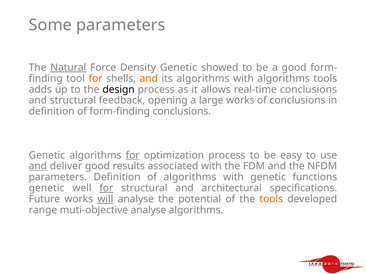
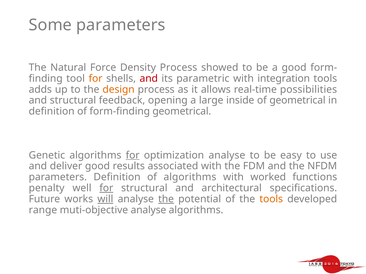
Natural underline: present -> none (68, 68)
Density Genetic: Genetic -> Process (179, 68)
and colour: orange -> red (149, 79)
its algorithms: algorithms -> parametric (203, 79)
with algorithms: algorithms -> integration (284, 79)
design colour: black -> orange (119, 90)
real-time conclusions: conclusions -> possibilities (308, 90)
large works: works -> inside (240, 101)
of conclusions: conclusions -> geometrical (297, 101)
form-finding conclusions: conclusions -> geometrical (182, 112)
optimization process: process -> analyse (227, 155)
and underline: present -> none (38, 166)
with genetic: genetic -> worked (268, 177)
genetic: genetic -> penalty (47, 188)
the underline: none -> present (166, 199)
